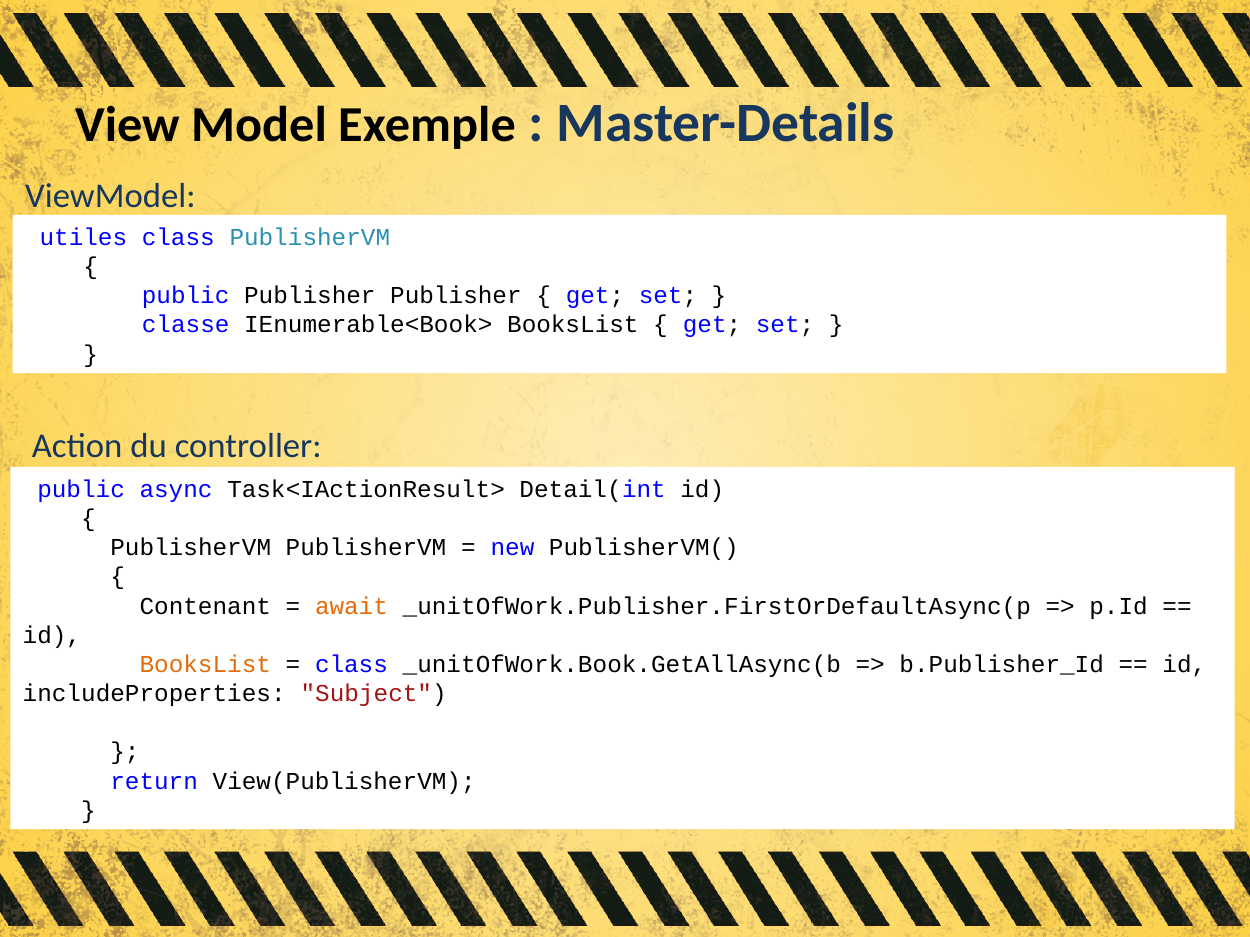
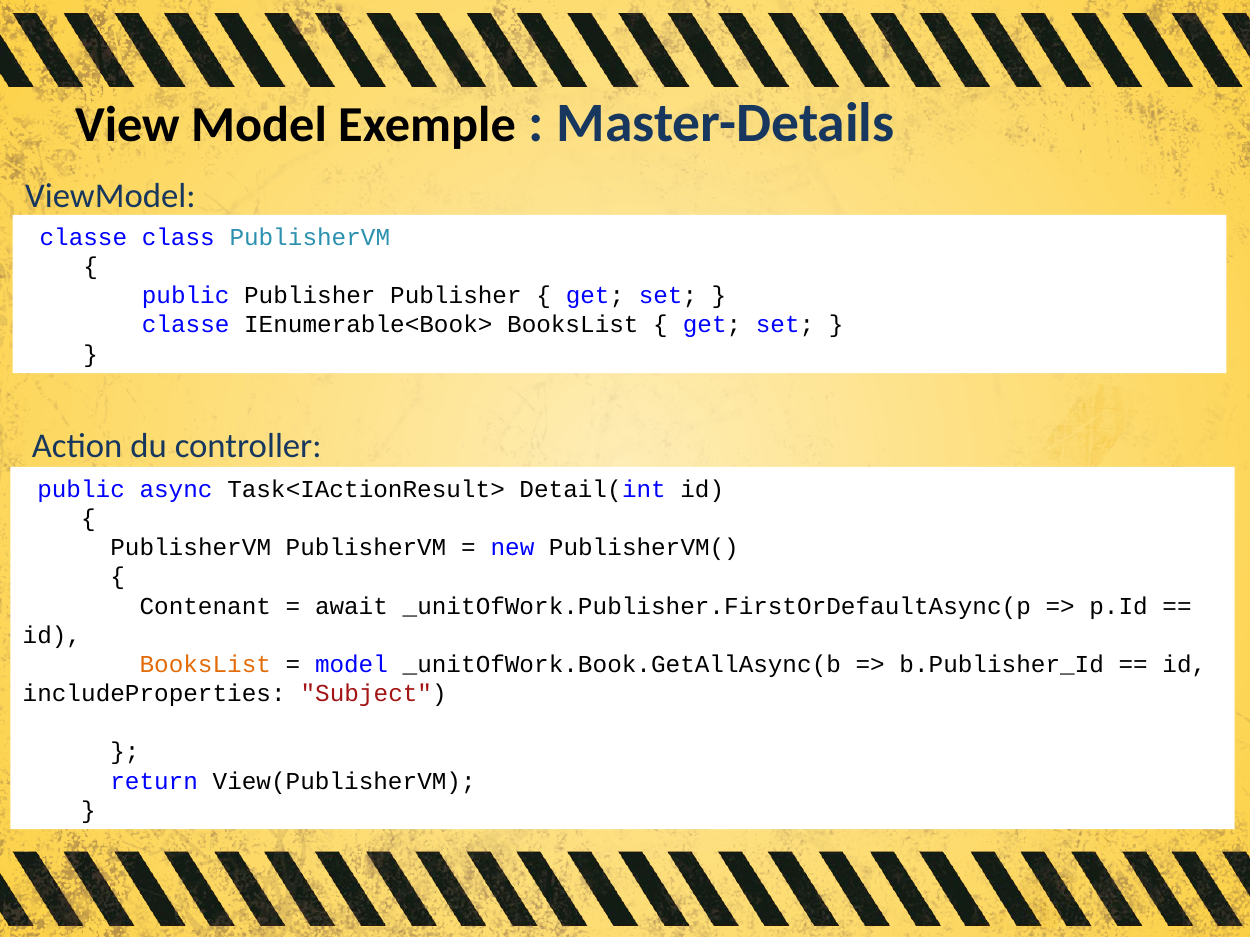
utiles: utiles -> classe (83, 238)
await colour: orange -> black (351, 606)
class: class -> model (351, 665)
